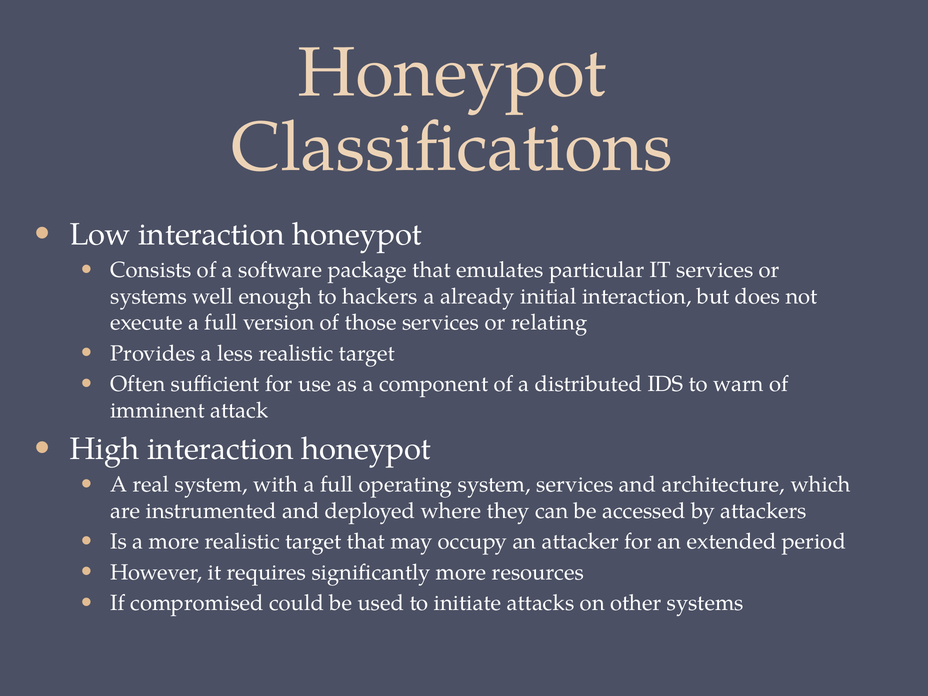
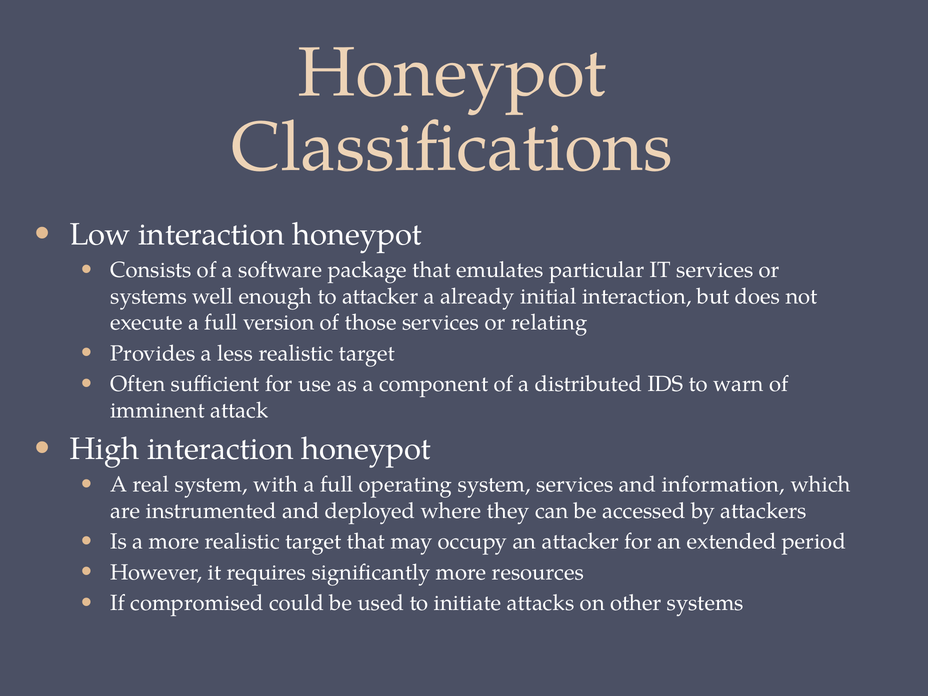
to hackers: hackers -> attacker (380, 296)
architecture: architecture -> information (723, 485)
